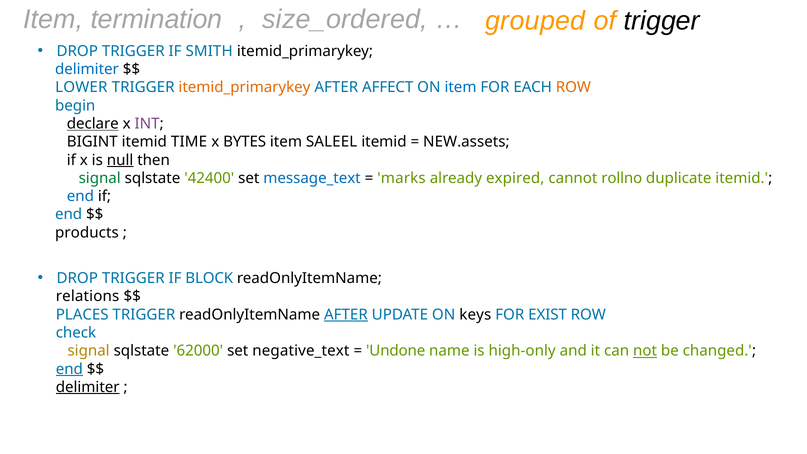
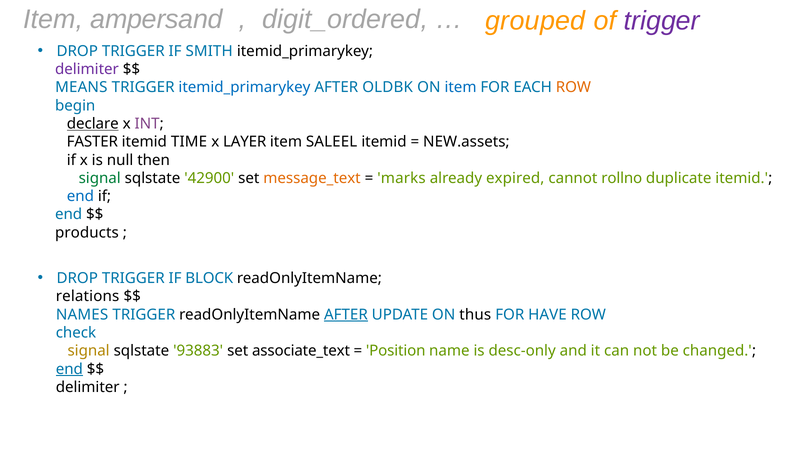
termination: termination -> ampersand (157, 19)
size_ordered: size_ordered -> digit_ordered (345, 19)
trigger colour: black -> purple (662, 21)
delimiter colour: blue -> purple (87, 69)
LOWER: LOWER -> MEANS (81, 87)
itemid_primarykey colour: orange -> blue (244, 87)
AFFECT: AFFECT -> OLDBK (388, 87)
BIGINT: BIGINT -> FASTER (92, 142)
BYTES: BYTES -> LAYER (245, 142)
null underline: present -> none (120, 160)
42400: 42400 -> 42900 (209, 178)
message_text colour: blue -> orange (312, 178)
PLACES: PLACES -> NAMES (82, 314)
keys: keys -> thus (475, 314)
EXIST: EXIST -> HAVE (547, 314)
62000: 62000 -> 93883 (198, 351)
negative_text: negative_text -> associate_text (301, 351)
Undone: Undone -> Position (396, 351)
high-only: high-only -> desc-only (522, 351)
not underline: present -> none (645, 351)
delimiter underline: present -> none (88, 387)
